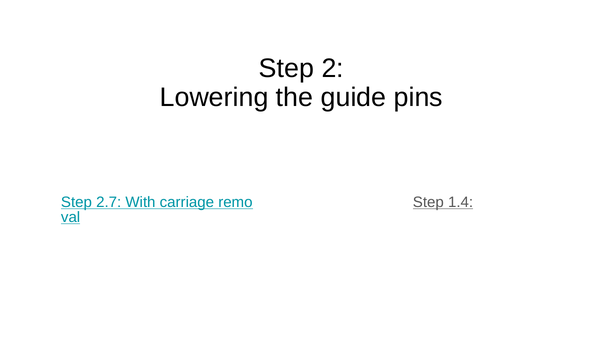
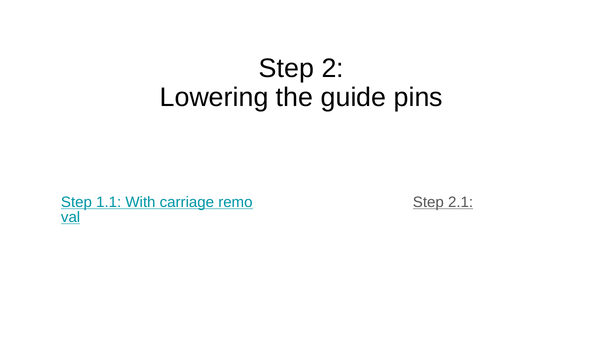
2.7: 2.7 -> 1.1 (109, 202)
1.4: 1.4 -> 2.1 (461, 202)
